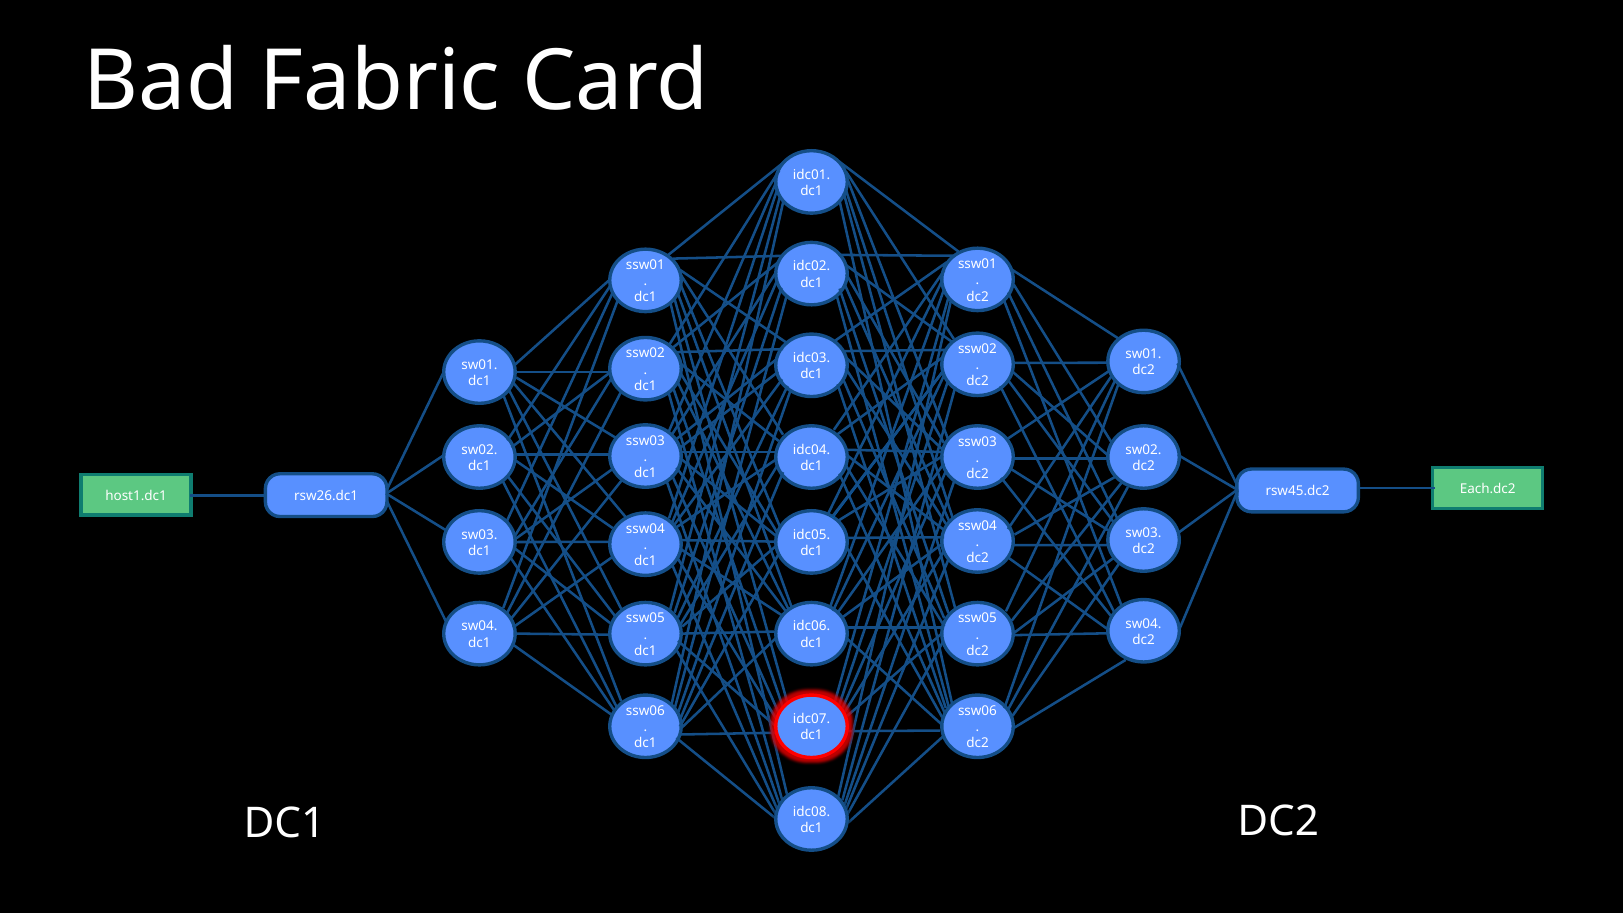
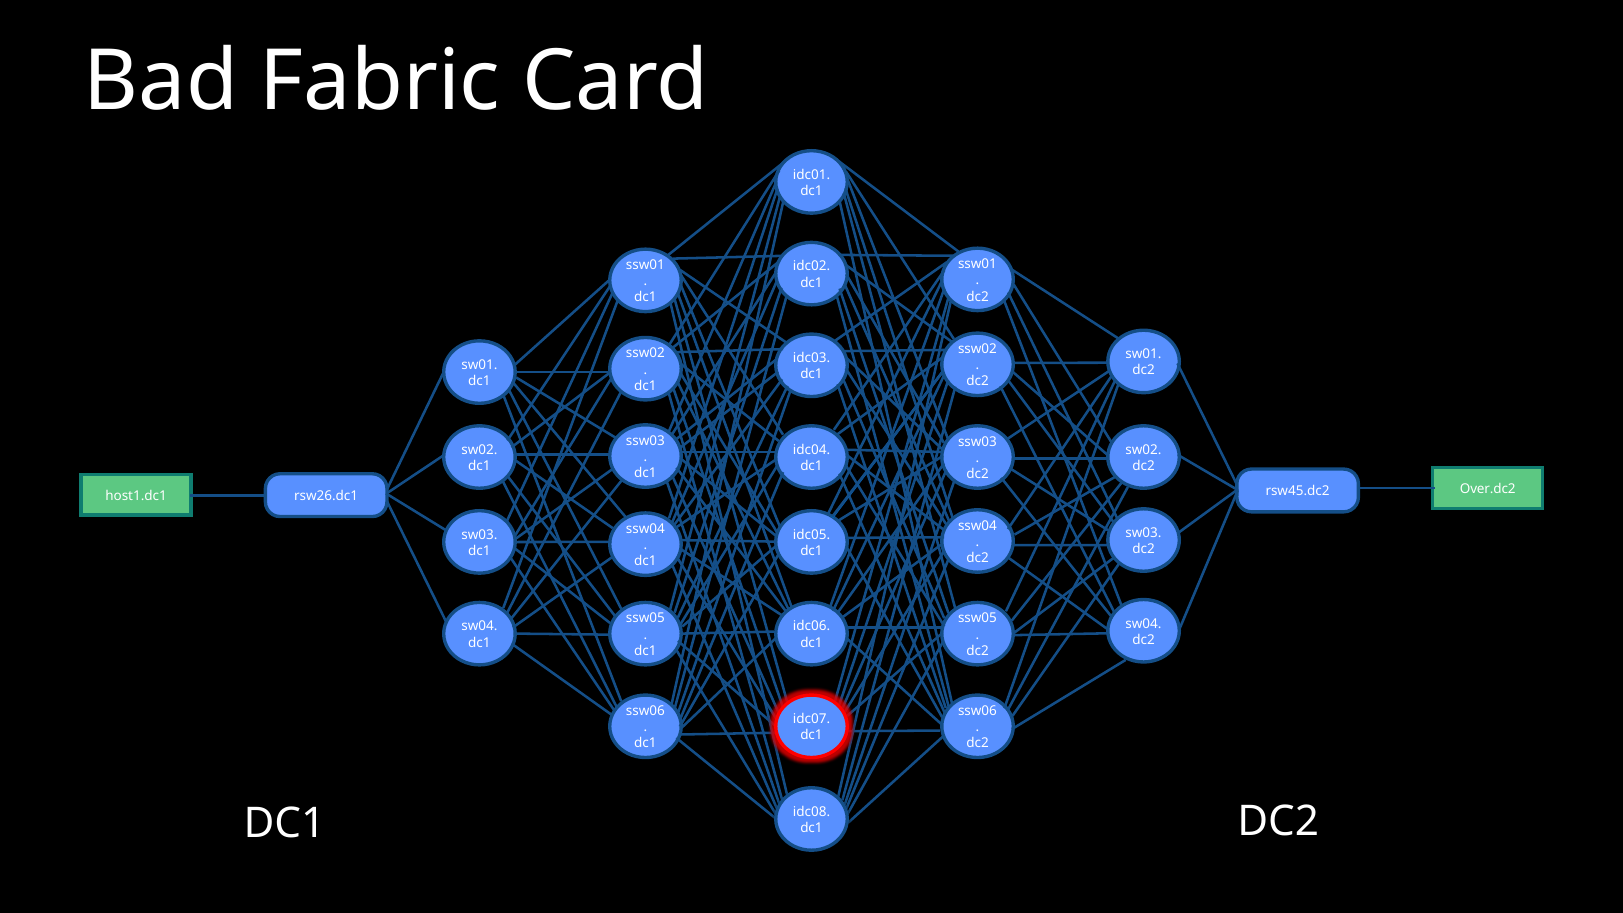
Each.dc2: Each.dc2 -> Over.dc2 (1488, 489)
